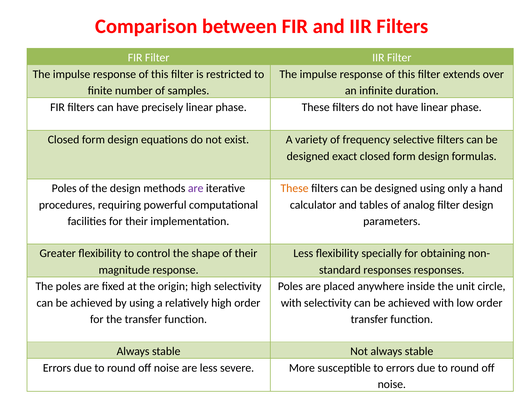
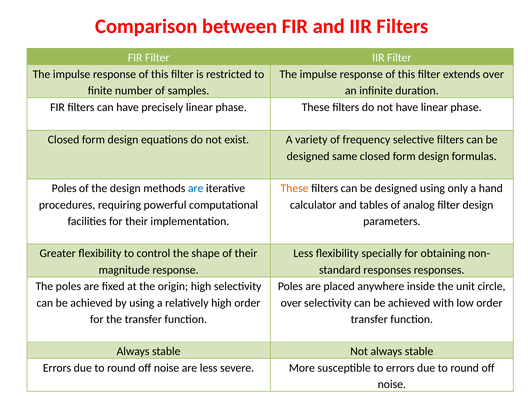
exact: exact -> same (345, 156)
are colour: purple -> blue (196, 188)
with: with -> over (291, 303)
